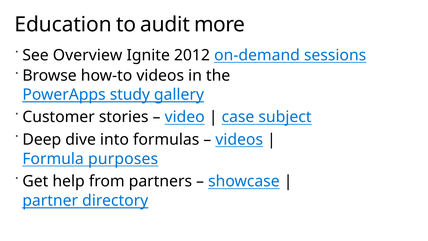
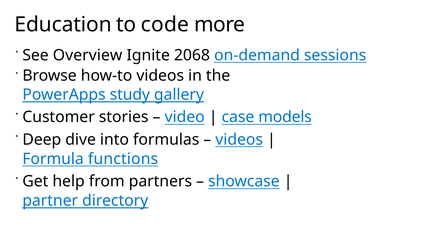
audit: audit -> code (165, 25)
2012: 2012 -> 2068 (192, 55)
subject: subject -> models (285, 117)
purposes: purposes -> functions (123, 159)
